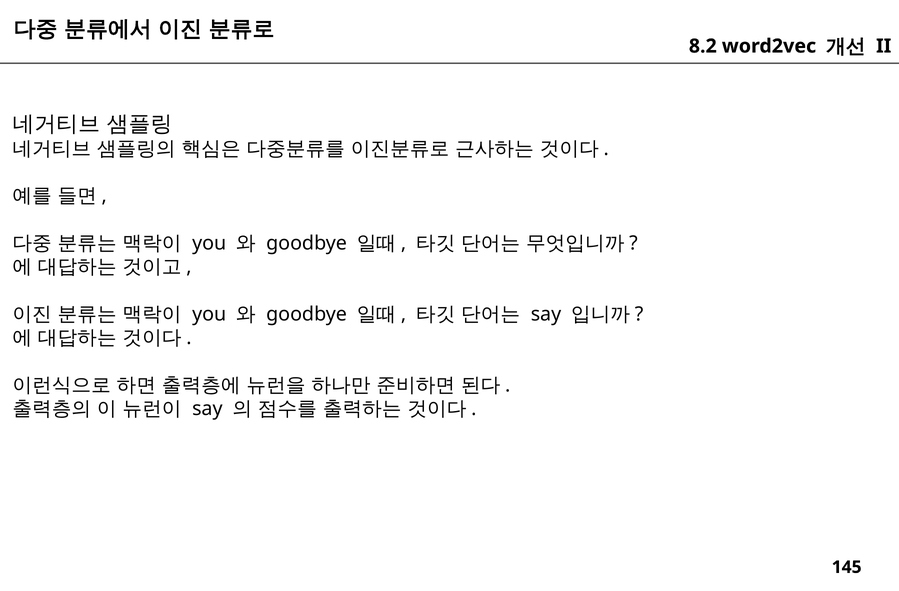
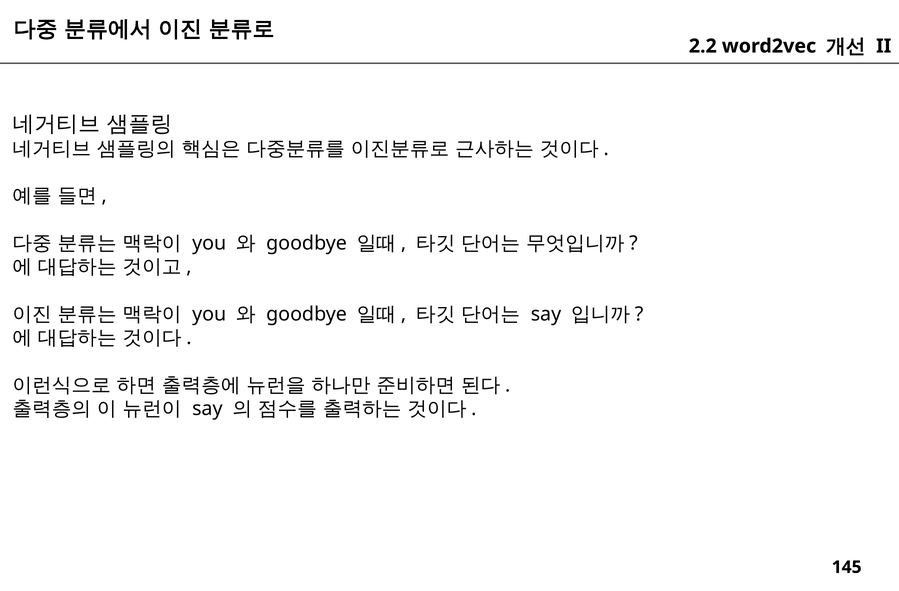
8.2: 8.2 -> 2.2 (703, 46)
